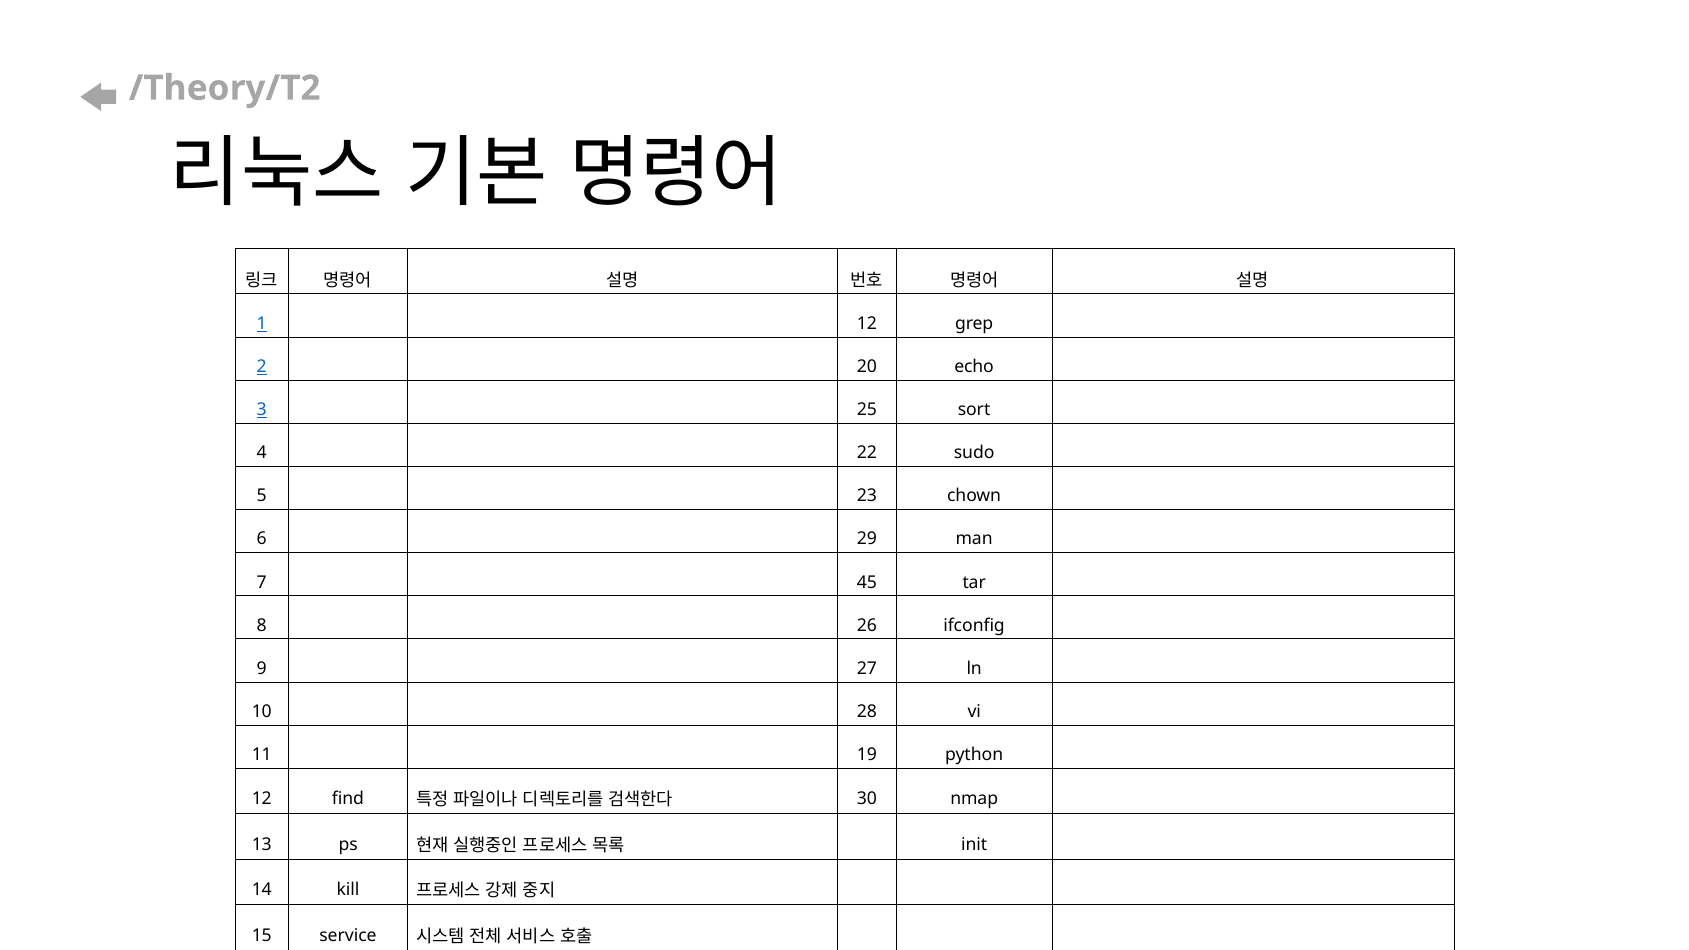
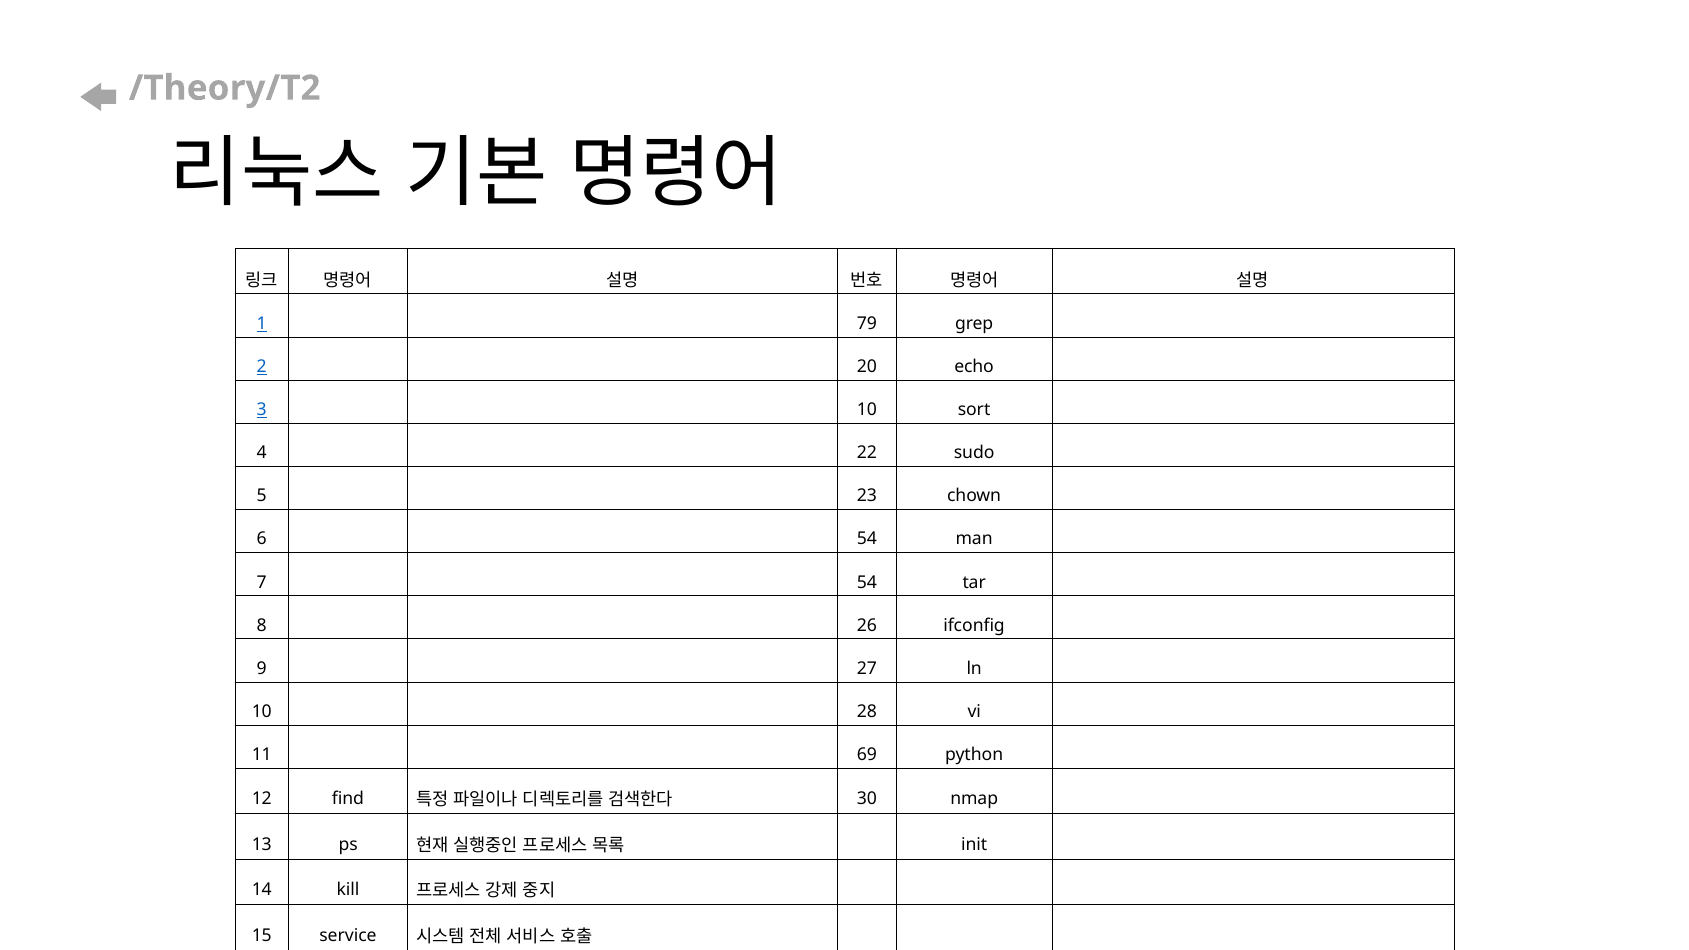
1 12: 12 -> 79 (867, 323)
3 25: 25 -> 10 (867, 410)
6 29: 29 -> 54 (867, 539)
7 45: 45 -> 54 (867, 582)
19: 19 -> 69 (867, 755)
